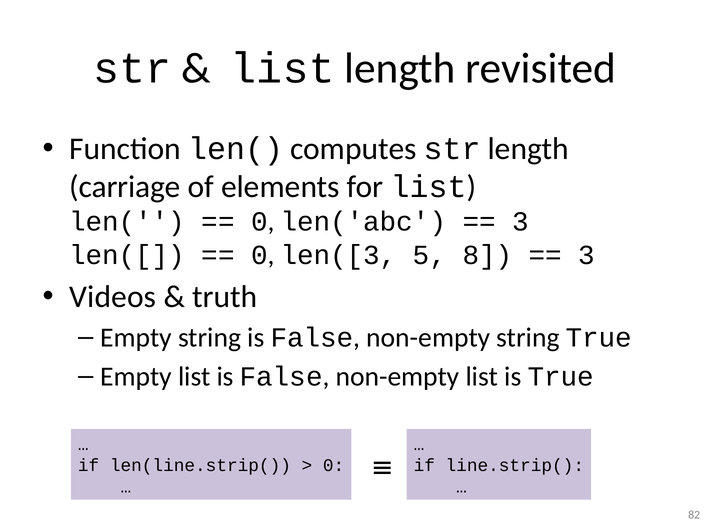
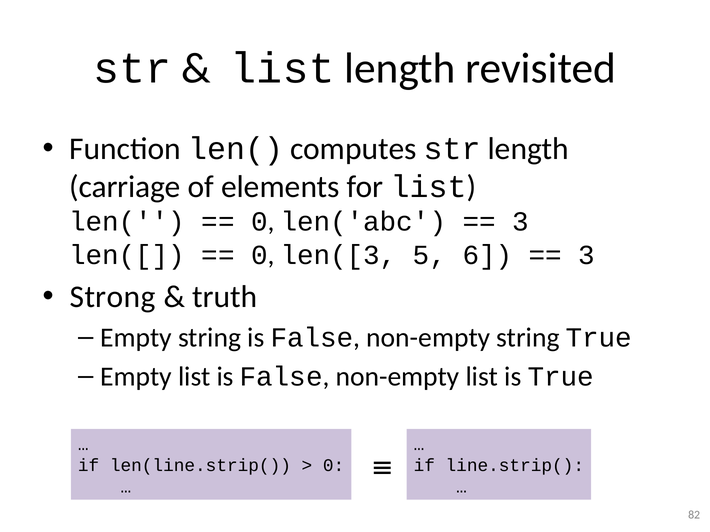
8: 8 -> 6 (487, 255)
Videos: Videos -> Strong (113, 297)
